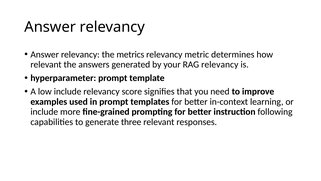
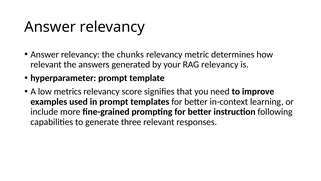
metrics: metrics -> chunks (130, 54)
low include: include -> metrics (68, 91)
